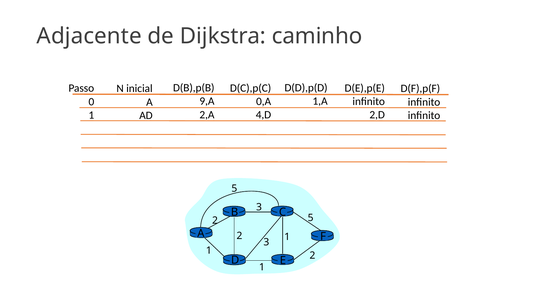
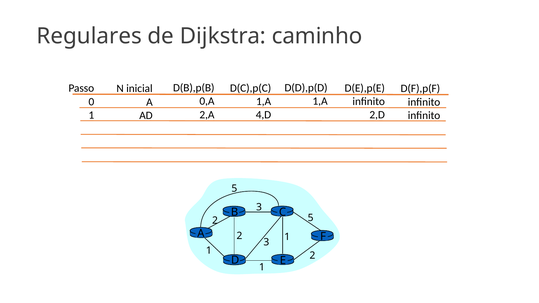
Adjacente: Adjacente -> Regulares (89, 36)
9,A: 9,A -> 0,A (207, 101)
0,A: 0,A -> 1,A (264, 102)
